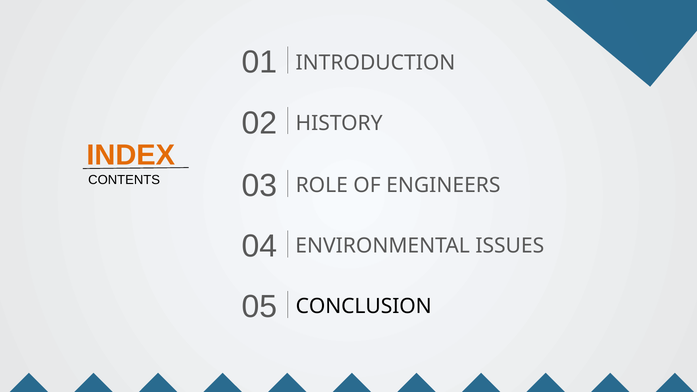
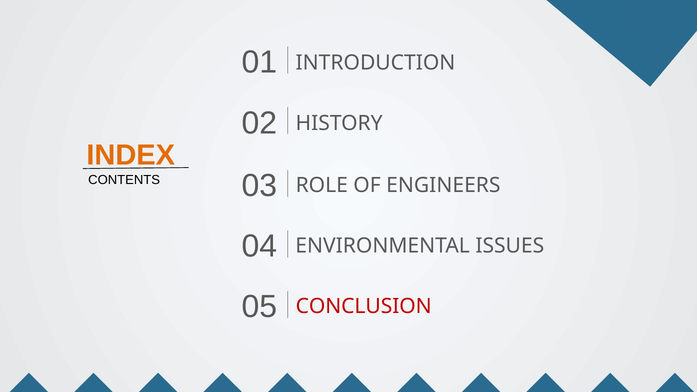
CONCLUSION colour: black -> red (364, 306)
